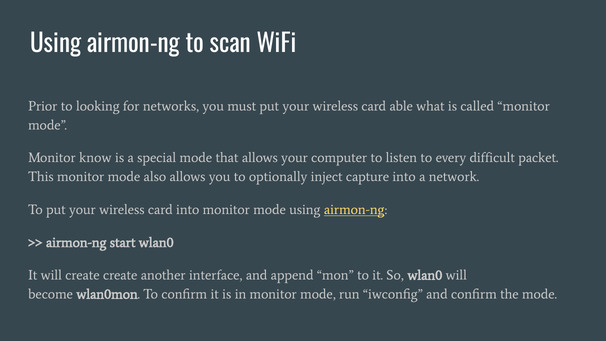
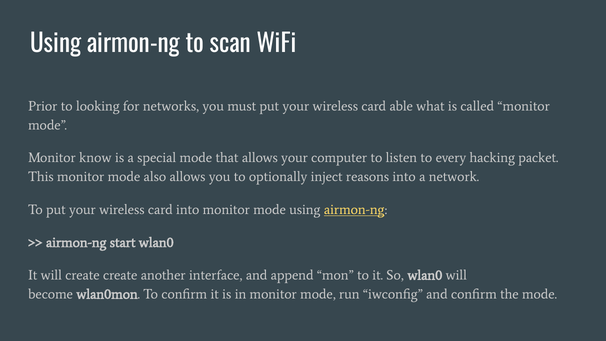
difficult: difficult -> hacking (492, 158)
capture: capture -> reasons (368, 177)
